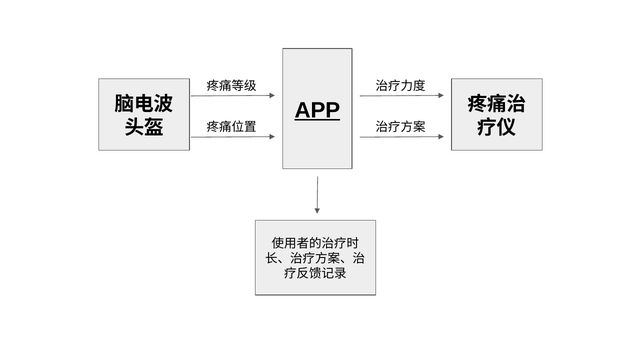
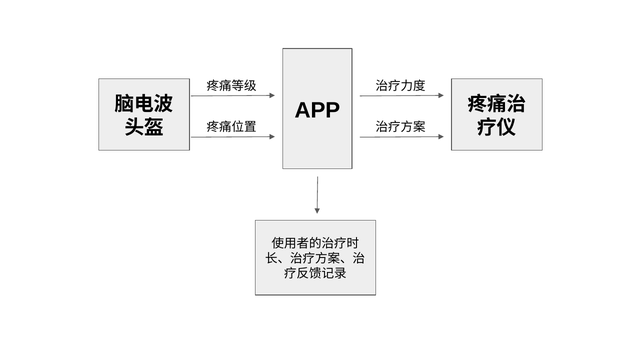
APP underline: present -> none (317, 110)
